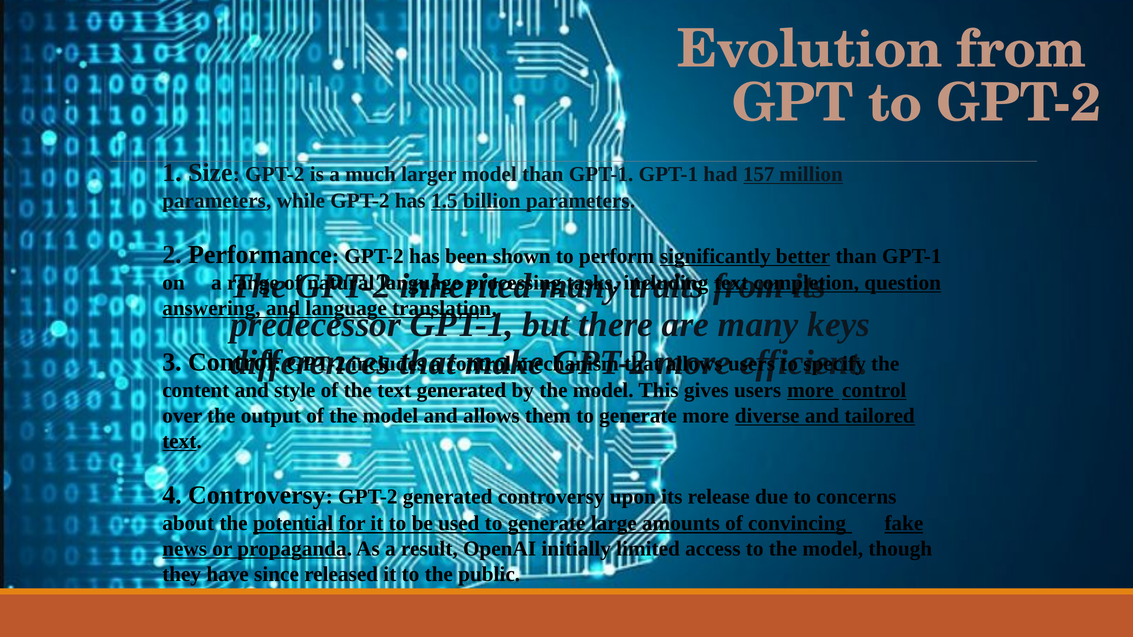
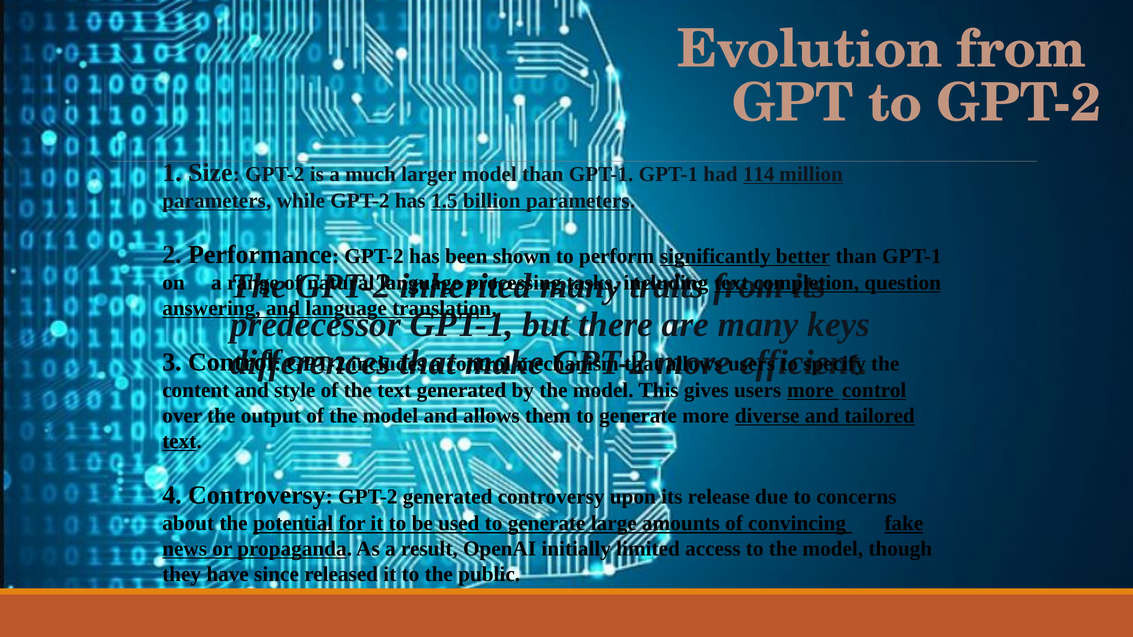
157: 157 -> 114 (759, 174)
